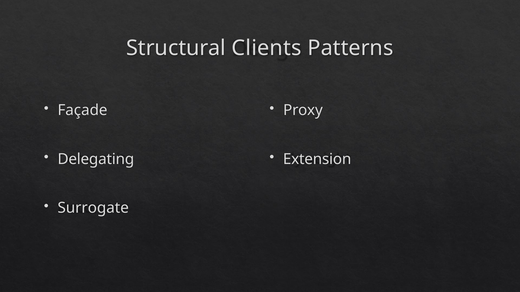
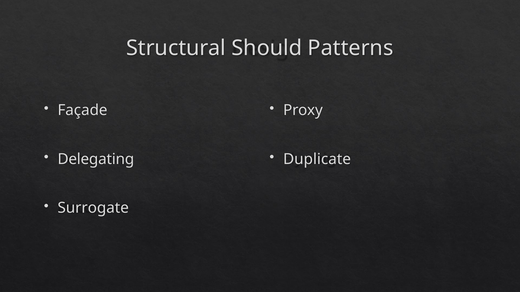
Clients: Clients -> Should (267, 48)
Extension: Extension -> Duplicate (317, 159)
